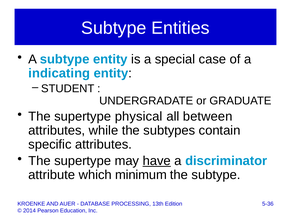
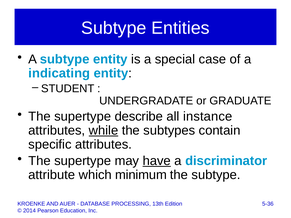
physical: physical -> describe (139, 117)
between: between -> instance (208, 117)
while underline: none -> present (103, 131)
